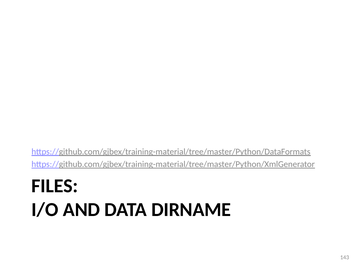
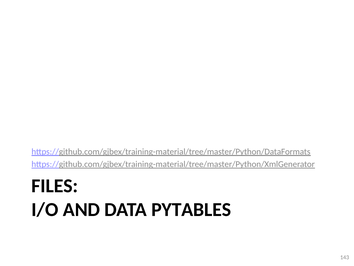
DIRNAME: DIRNAME -> PYTABLES (191, 209)
